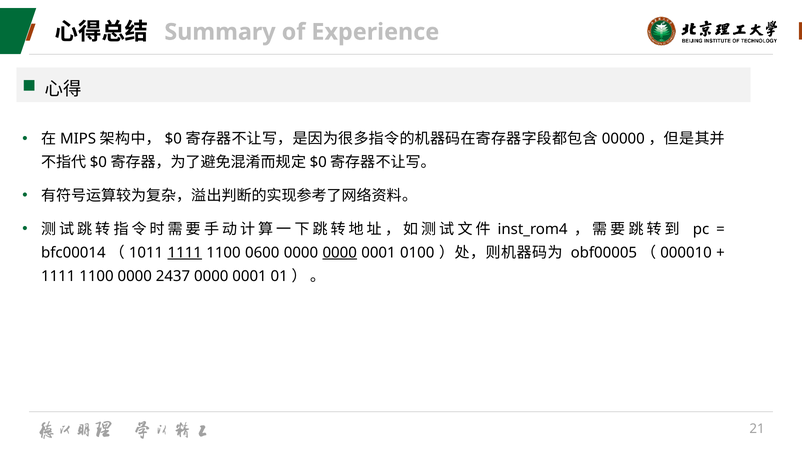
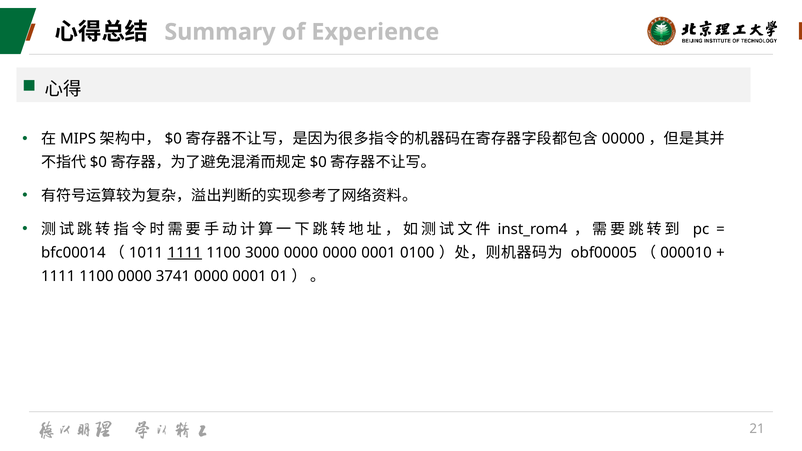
0600: 0600 -> 3000 (262, 253)
0000 underline: present -> none (340, 253)
2437: 2437 -> 3741 (173, 276)
